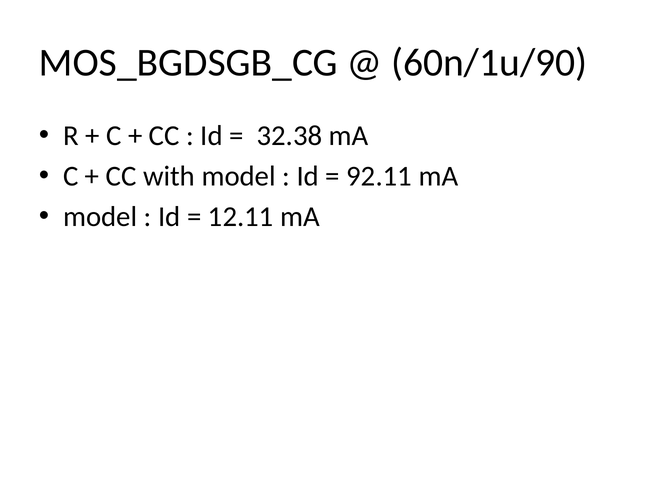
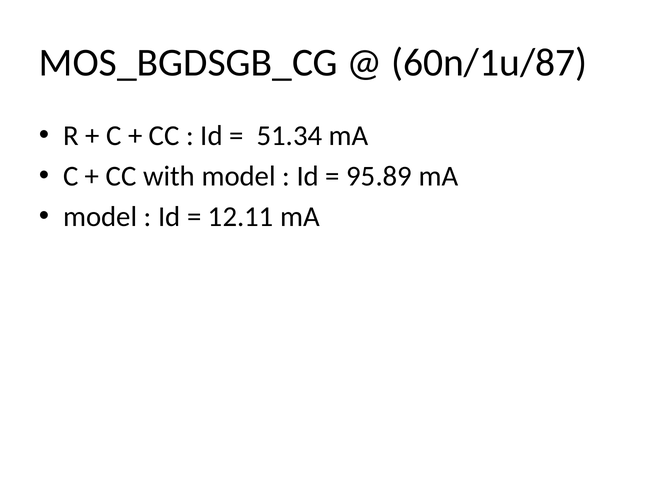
60n/1u/90: 60n/1u/90 -> 60n/1u/87 (489, 63)
32.38: 32.38 -> 51.34 (289, 136)
92.11: 92.11 -> 95.89 (379, 176)
